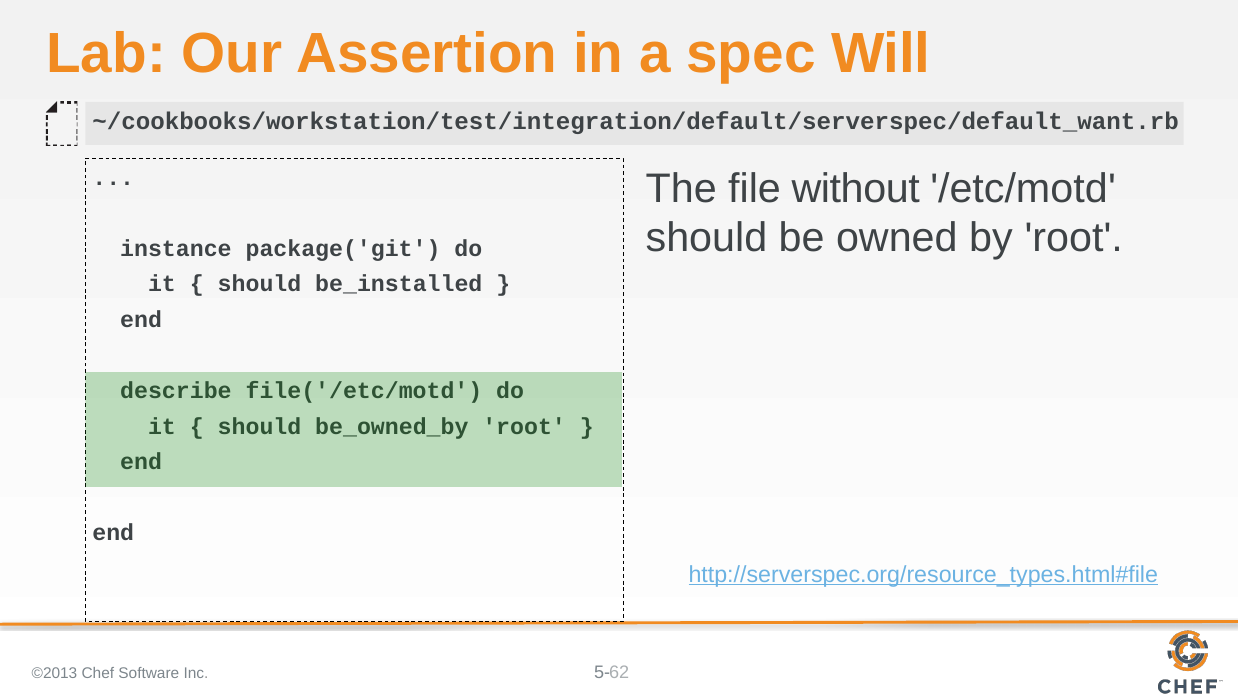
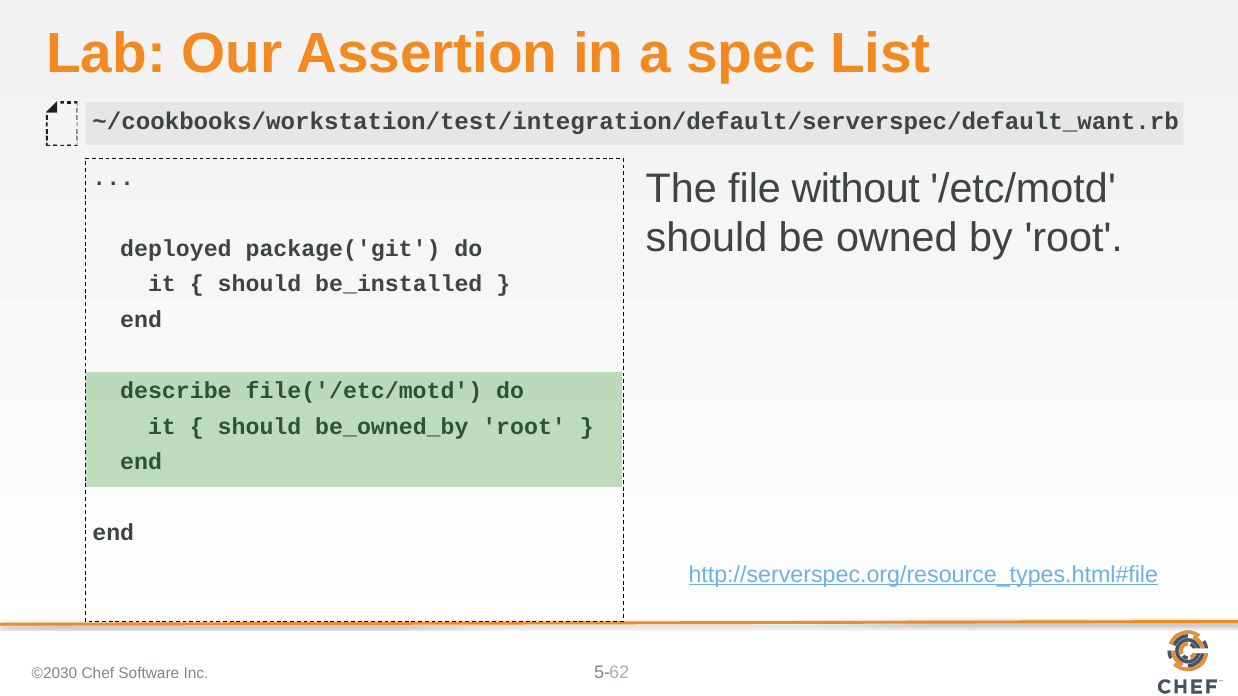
Will: Will -> List (880, 54)
instance: instance -> deployed (176, 249)
©2013: ©2013 -> ©2030 (54, 674)
